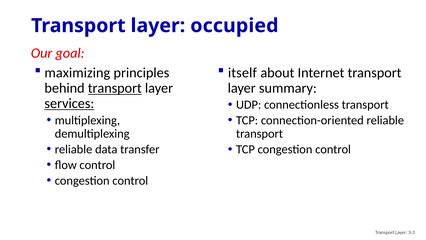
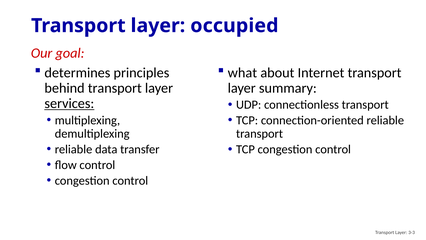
itself: itself -> what (242, 73)
maximizing: maximizing -> determines (77, 73)
transport underline: present -> none (115, 88)
